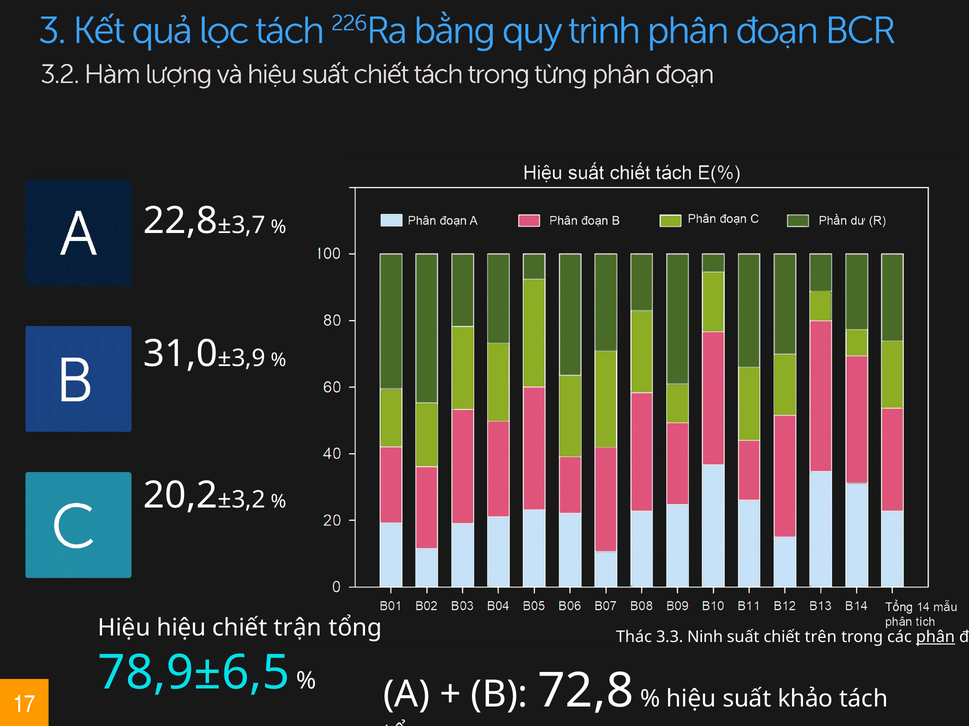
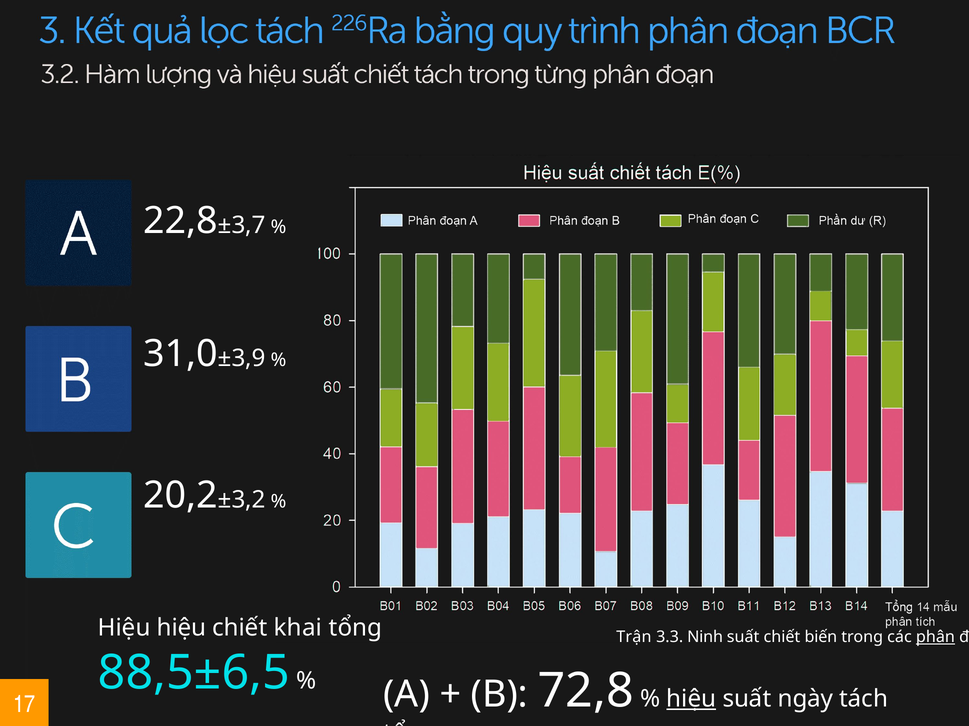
trận: trận -> khai (298, 628)
Thác: Thác -> Trận (634, 638)
trên: trên -> biến (821, 638)
78,9±6,5: 78,9±6,5 -> 88,5±6,5 (194, 674)
hiệu underline: none -> present (691, 699)
khảo: khảo -> ngày (805, 699)
